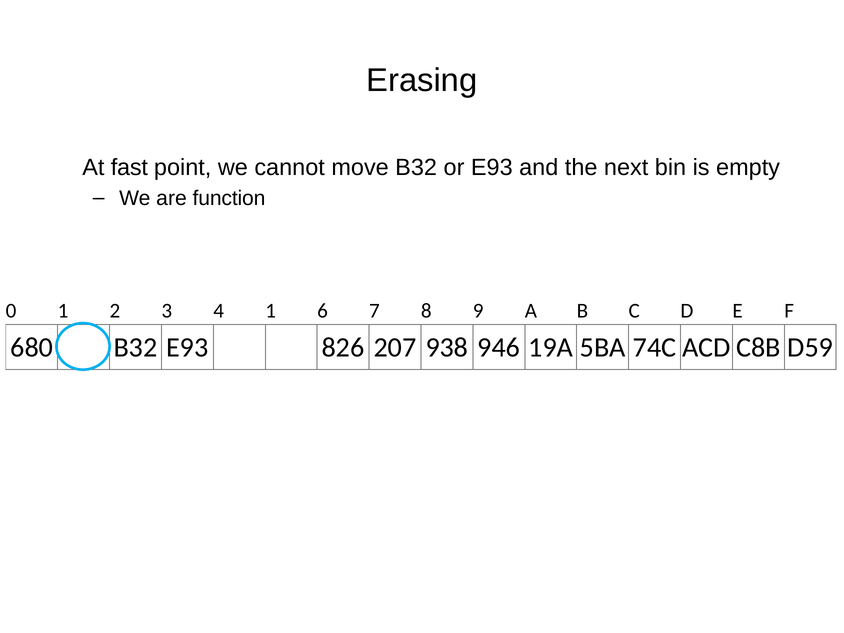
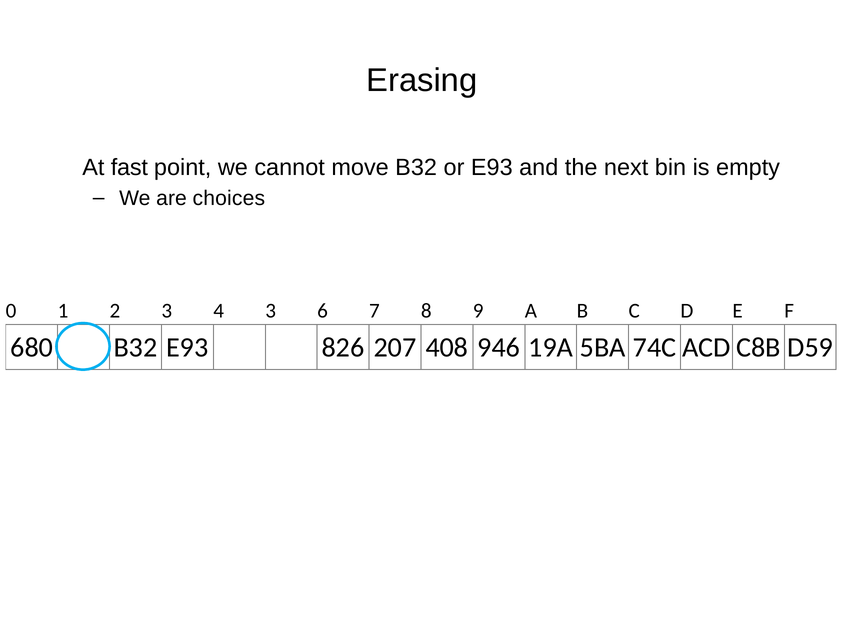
function: function -> choices (229, 198)
4 1: 1 -> 3 (271, 311)
938: 938 -> 408 (447, 347)
